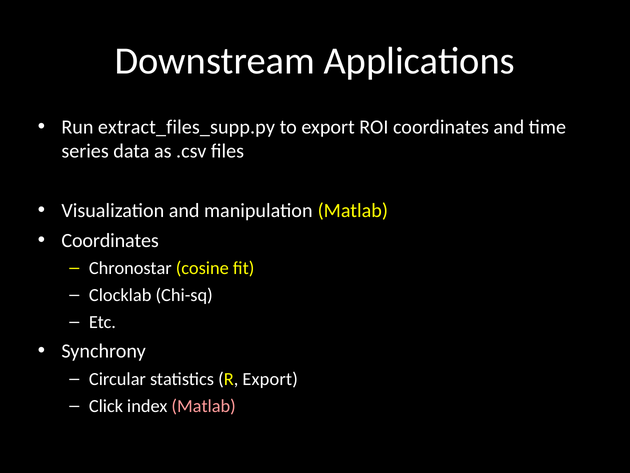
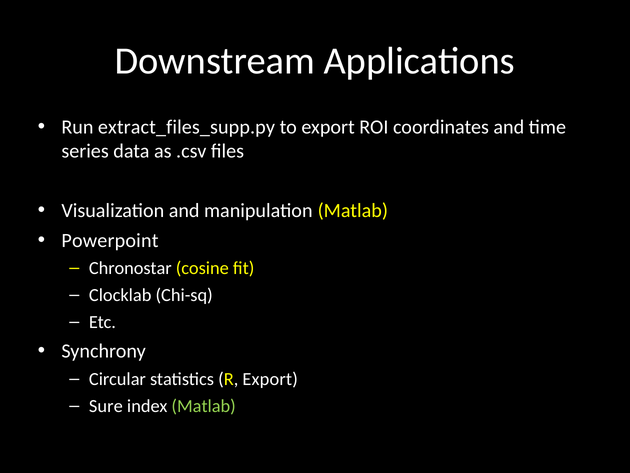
Coordinates: Coordinates -> Powerpoint (110, 240)
Click: Click -> Sure (106, 406)
Matlab colour: pink -> light green (204, 406)
